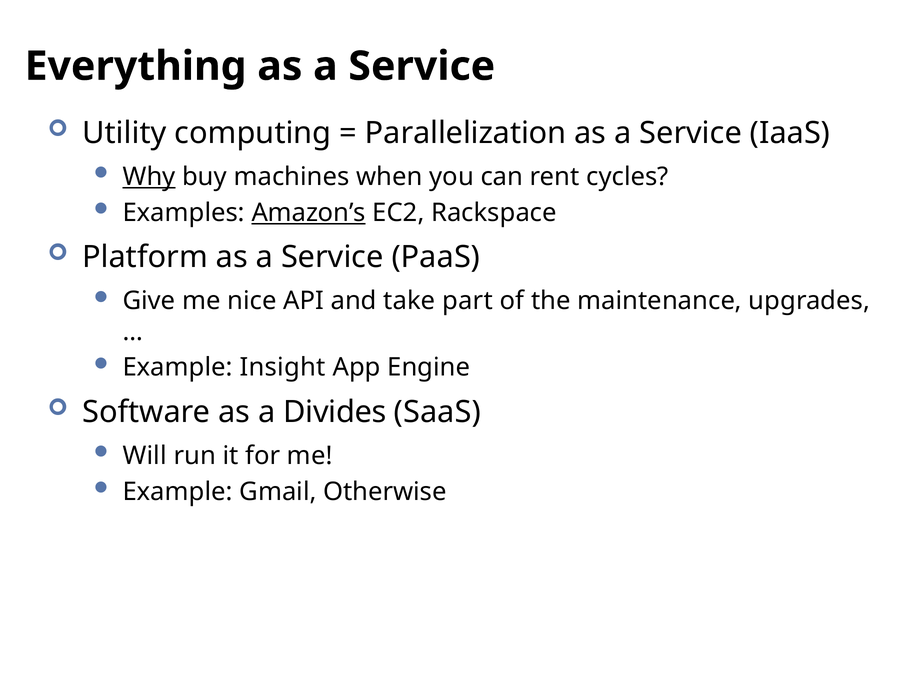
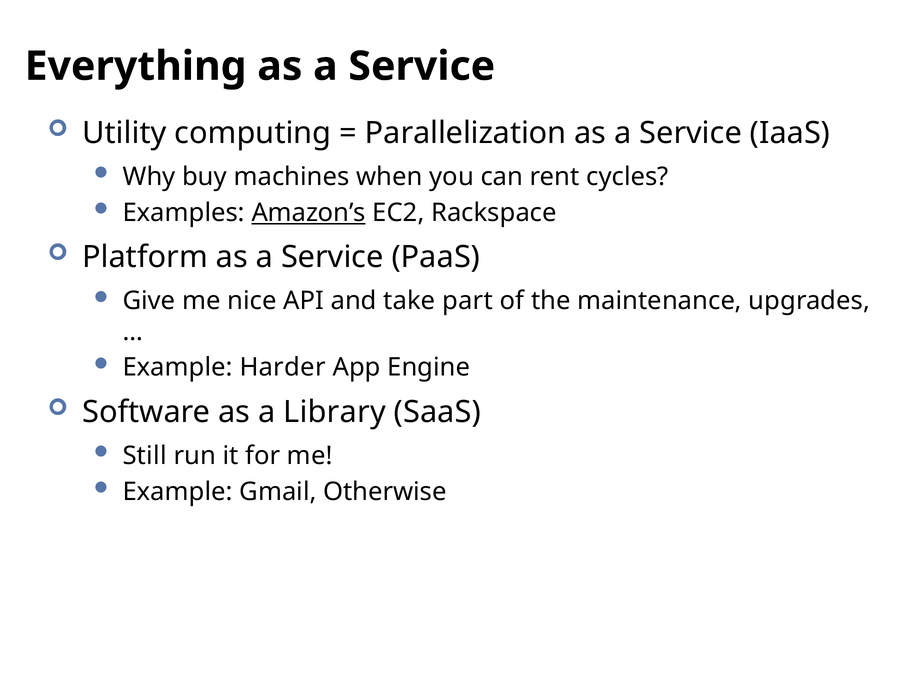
Why underline: present -> none (149, 177)
Insight: Insight -> Harder (283, 368)
Divides: Divides -> Library (335, 412)
Will: Will -> Still (145, 456)
